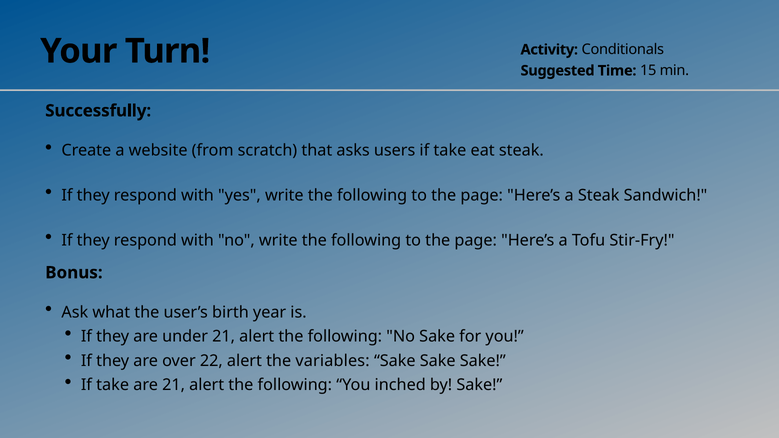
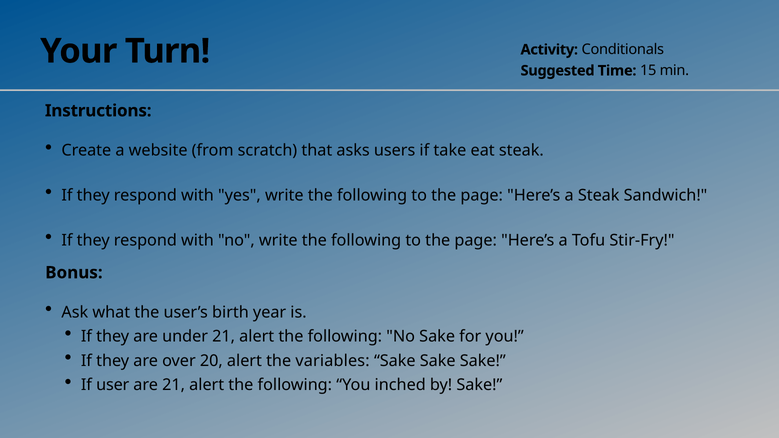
Successfully: Successfully -> Instructions (98, 111)
22: 22 -> 20 (211, 361)
take: take -> user (113, 385)
